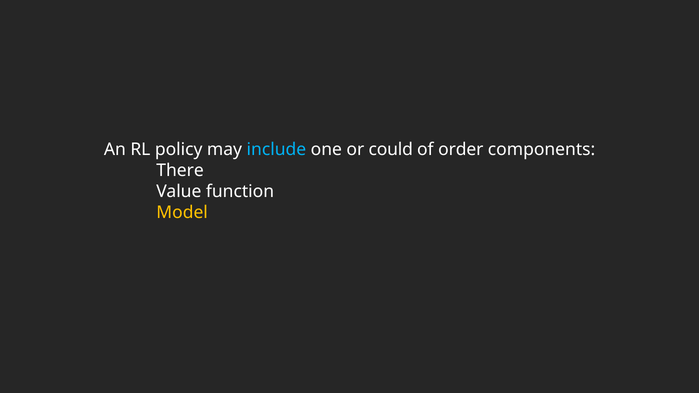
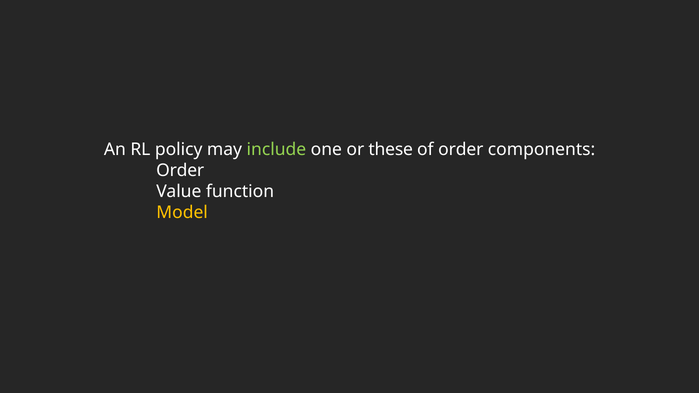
include colour: light blue -> light green (276, 150)
could: could -> these (391, 150)
There: There -> Order (180, 171)
